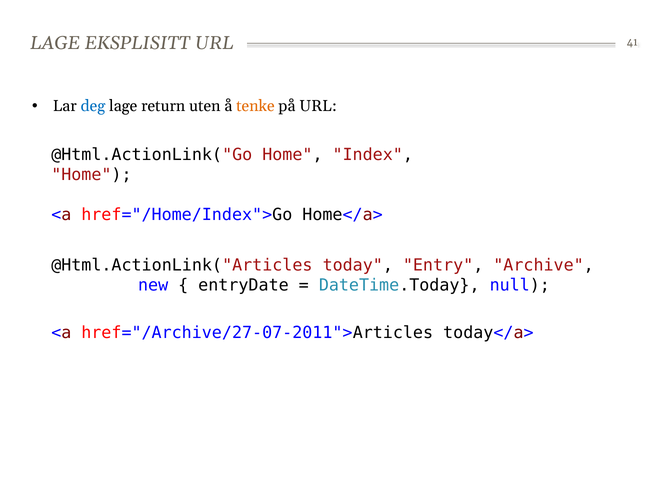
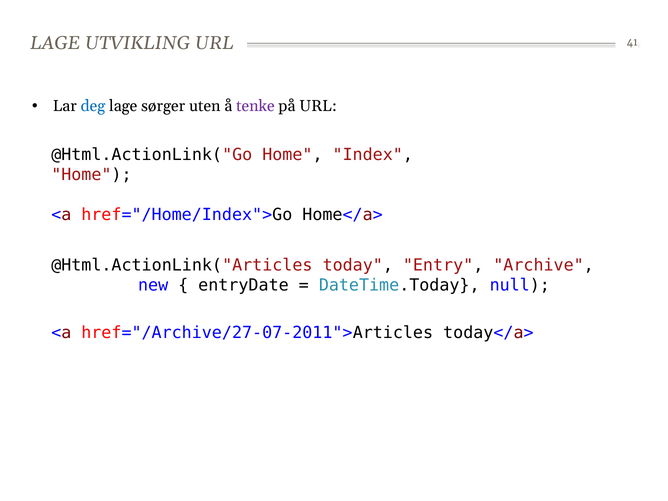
EKSPLISITT: EKSPLISITT -> UTVIKLING (137, 43)
return: return -> sørger (163, 106)
tenke colour: orange -> purple (255, 106)
